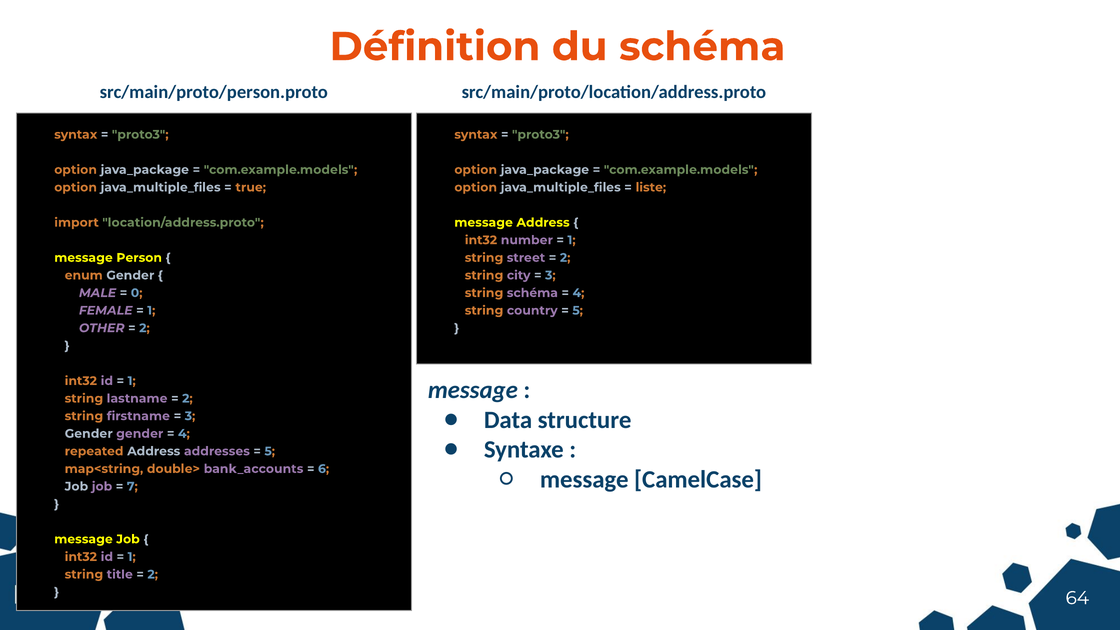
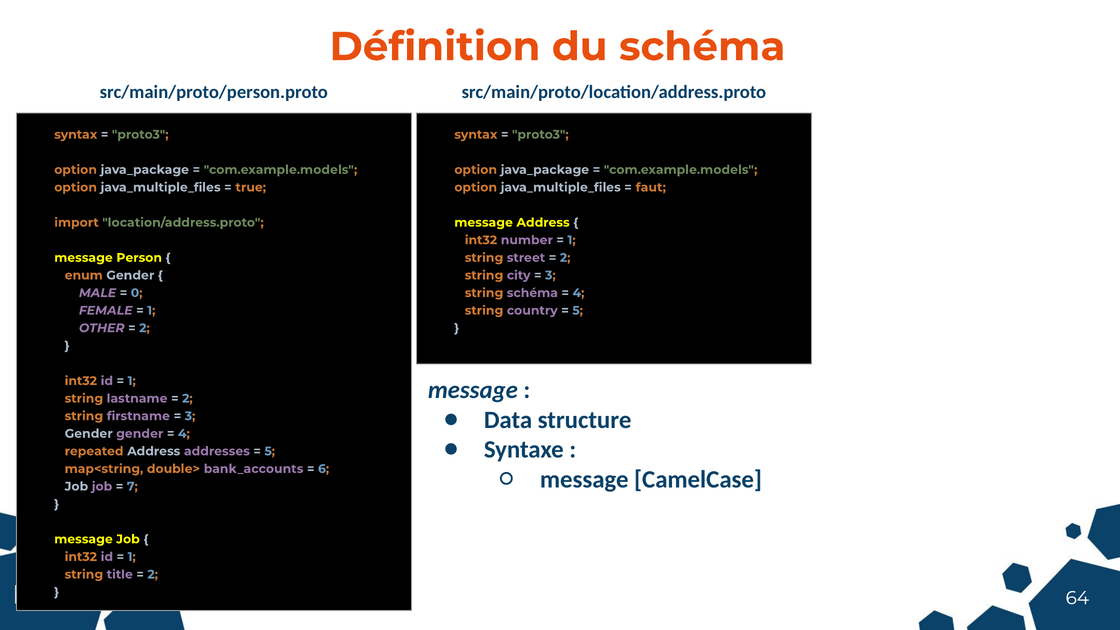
liste: liste -> faut (651, 187)
